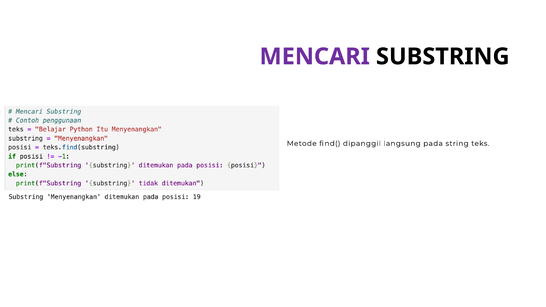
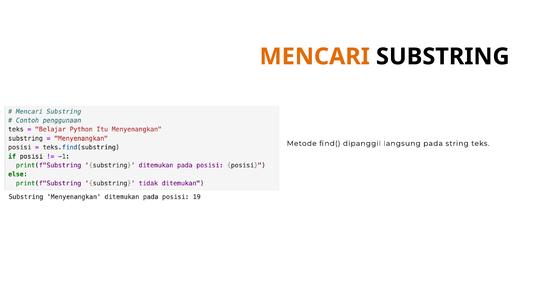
MENCARI colour: purple -> orange (315, 57)
